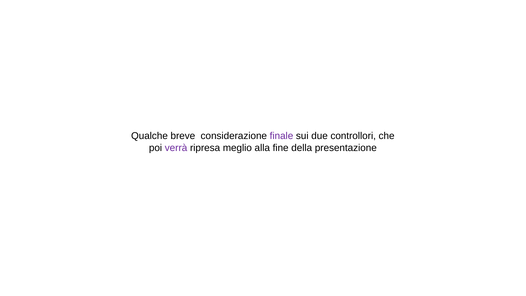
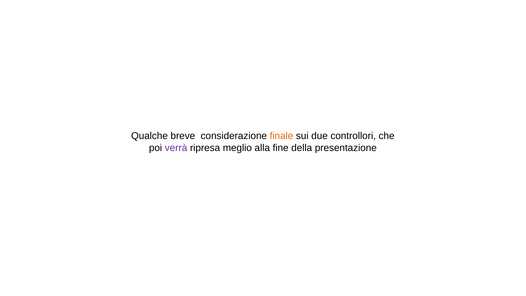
finale colour: purple -> orange (281, 136)
